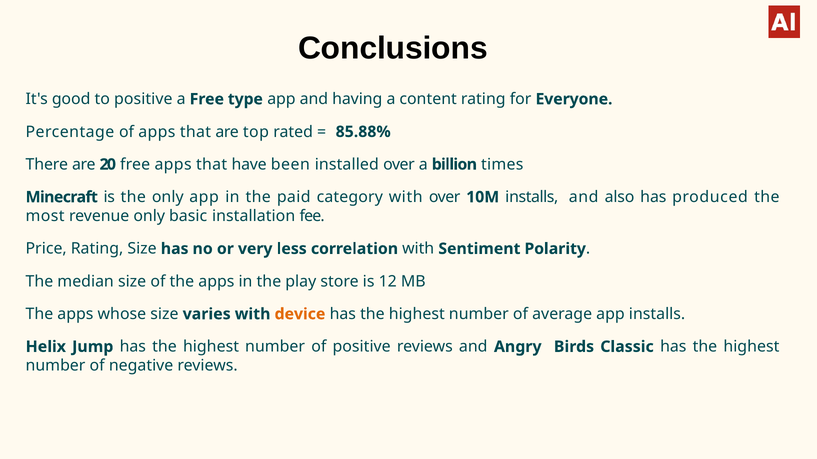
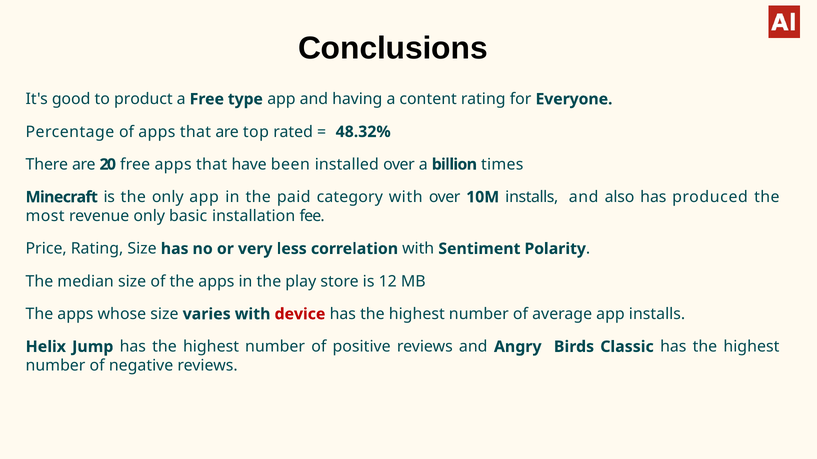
to positive: positive -> product (143, 99)
85.88%: 85.88% -> 48.32% (363, 132)
device colour: orange -> red (300, 314)
